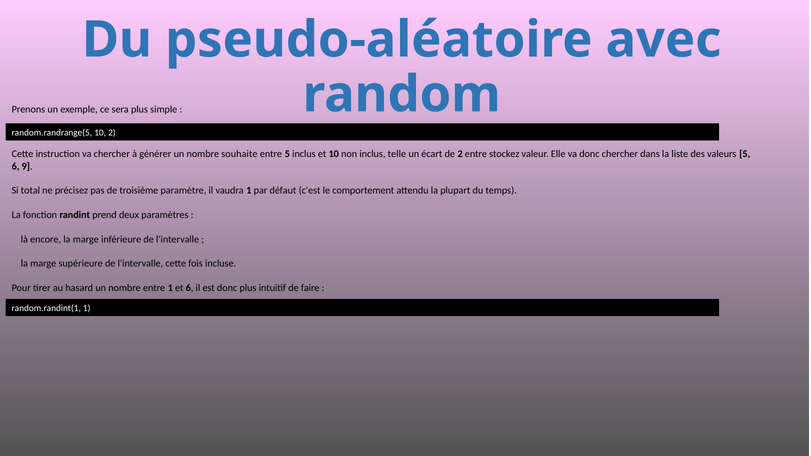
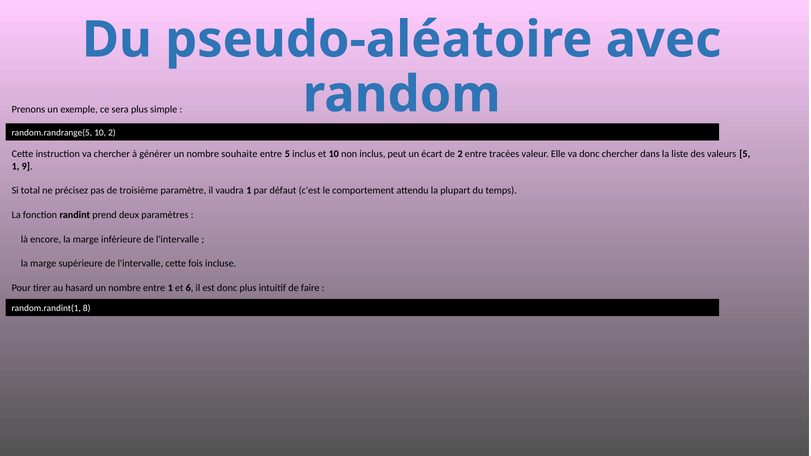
telle: telle -> peut (397, 154)
stockez: stockez -> tracées (504, 154)
6: 6 -> 1 (16, 166)
random.randint(1 1: 1 -> 8 (87, 308)
